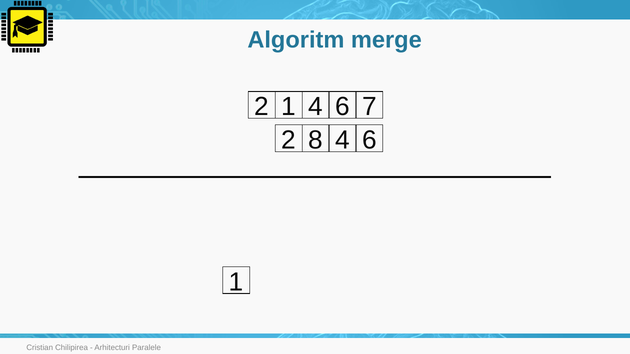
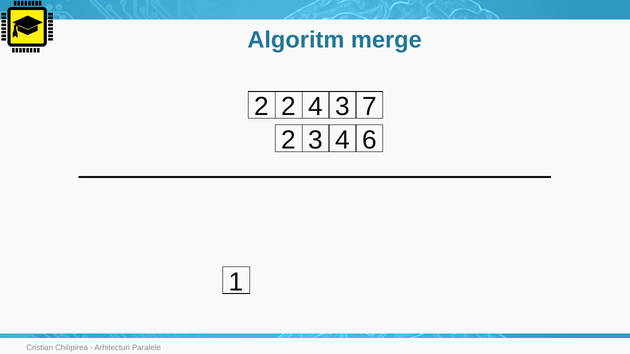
2 1: 1 -> 2 (289, 107)
6: 6 -> 3 (342, 107)
2 8: 8 -> 3 (316, 140)
